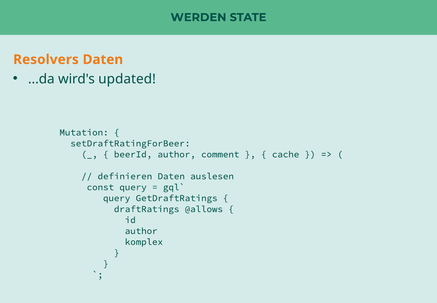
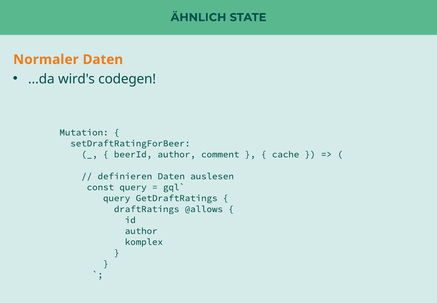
WERDEN: WERDEN -> ÄHNLICH (198, 17)
Resolvers: Resolvers -> Normaler (46, 59)
updated: updated -> codegen (127, 79)
